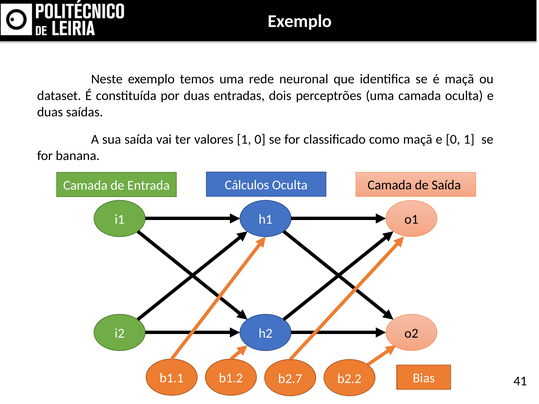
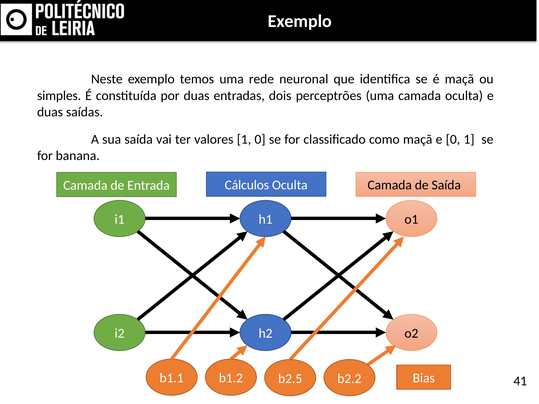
dataset: dataset -> simples (59, 96)
b2.7: b2.7 -> b2.5 (290, 379)
